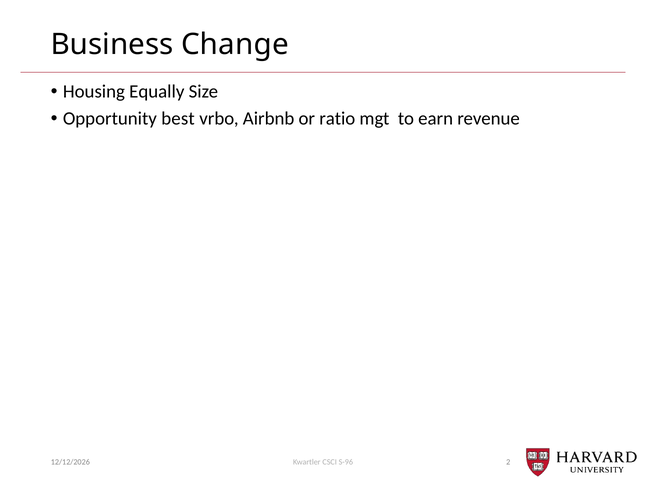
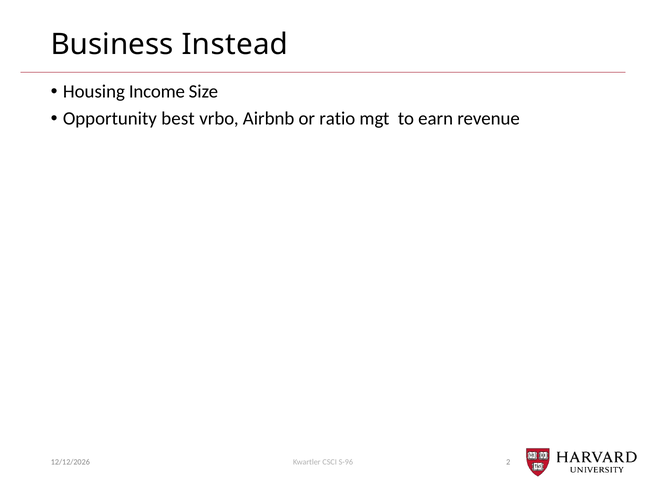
Change: Change -> Instead (235, 45)
Equally: Equally -> Income (157, 92)
